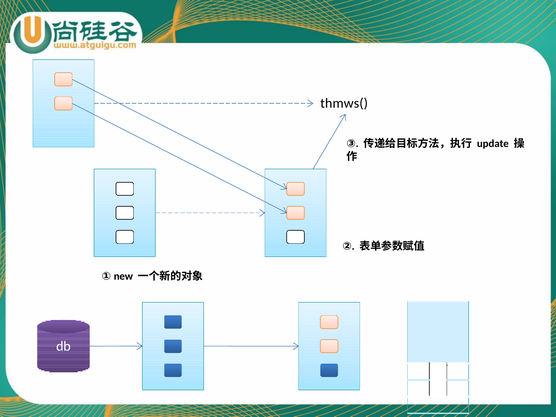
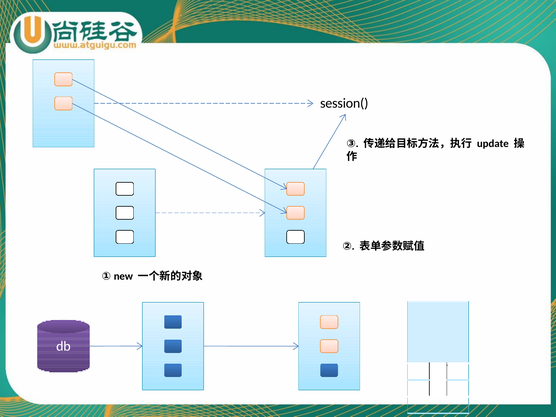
thmws(: thmws( -> session( (344, 103)
